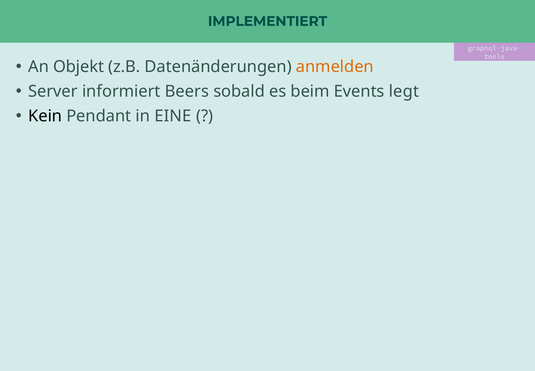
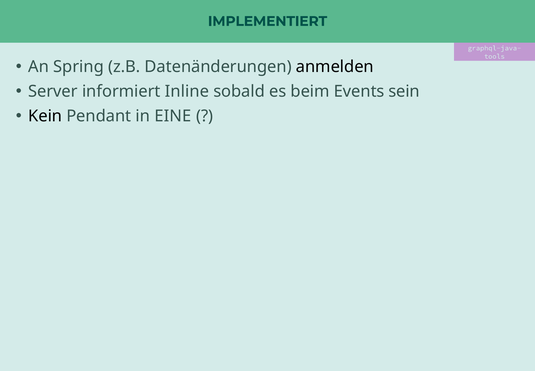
Objekt: Objekt -> Spring (79, 67)
anmelden colour: orange -> black (335, 67)
Beers: Beers -> Inline (187, 91)
legt: legt -> sein (404, 91)
